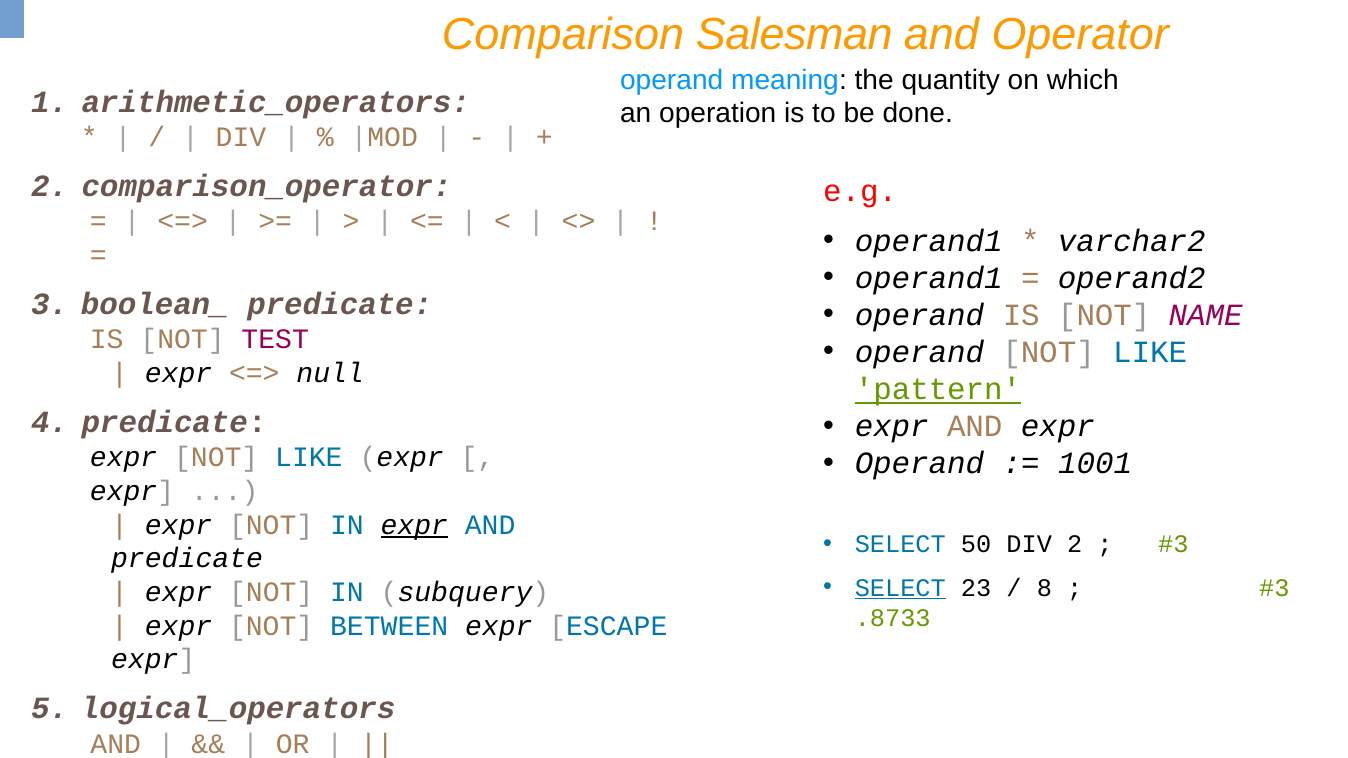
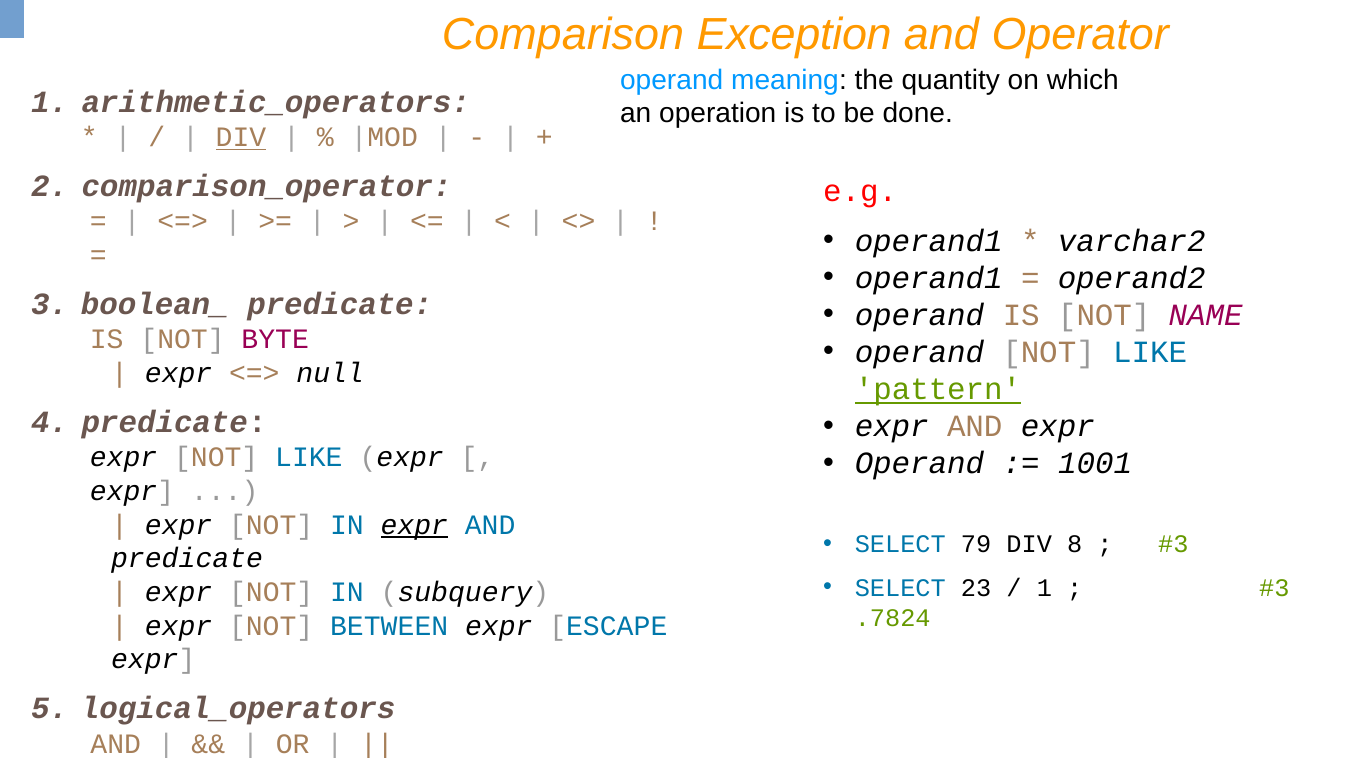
Salesman: Salesman -> Exception (794, 35)
DIV underline: none -> present (241, 137)
TEST: TEST -> BYTE (275, 340)
50: 50 -> 79 (976, 544)
DIV 2: 2 -> 8 (1075, 544)
SELECT underline: present -> none (900, 588)
8: 8 -> 1 (1044, 588)
.8733: .8733 -> .7824 (893, 618)
